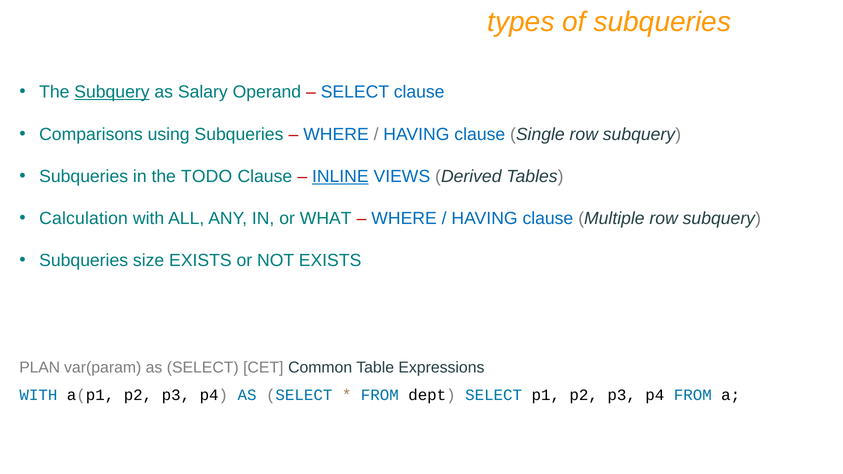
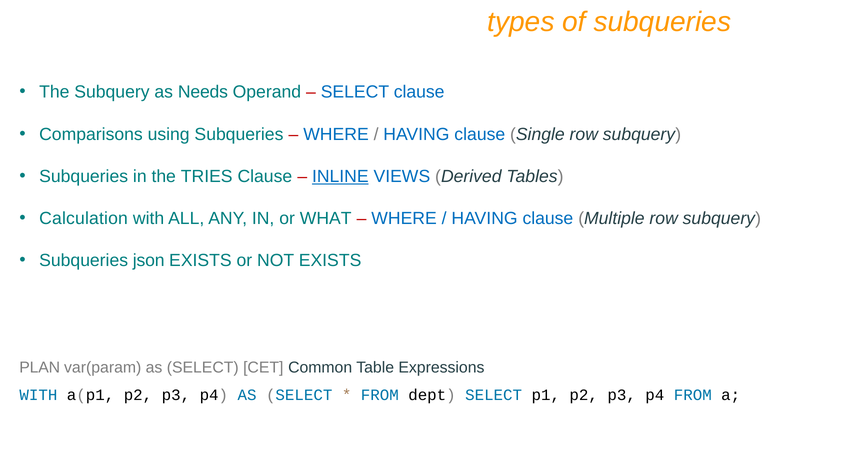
Subquery underline: present -> none (112, 92)
Salary: Salary -> Needs (203, 92)
TODO: TODO -> TRIES (207, 176)
size: size -> json (149, 261)
